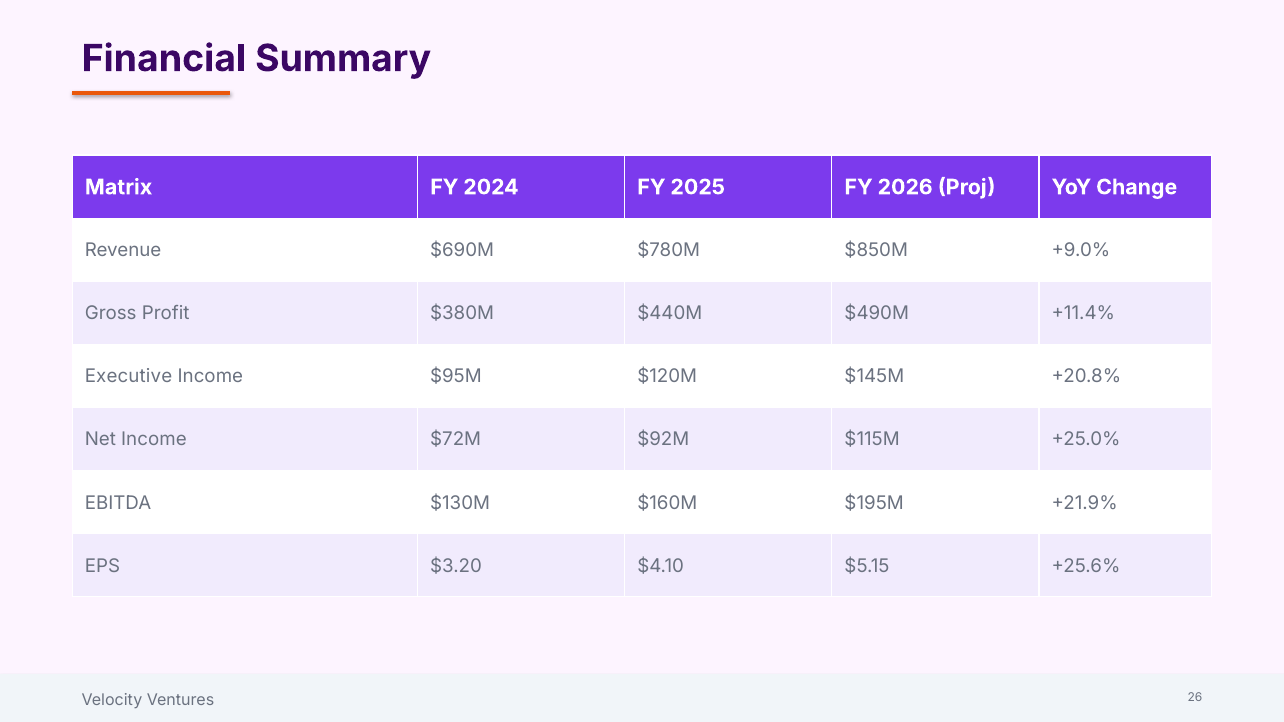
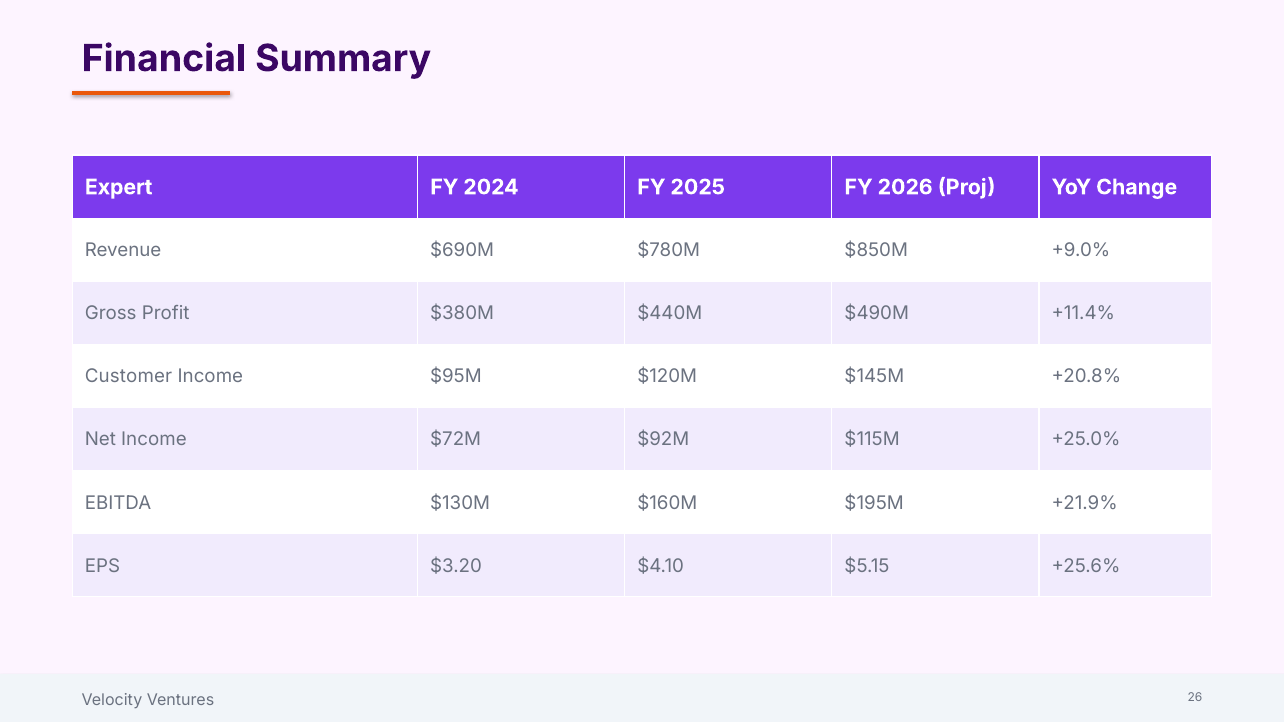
Matrix: Matrix -> Expert (119, 187)
Executive: Executive -> Customer (129, 377)
